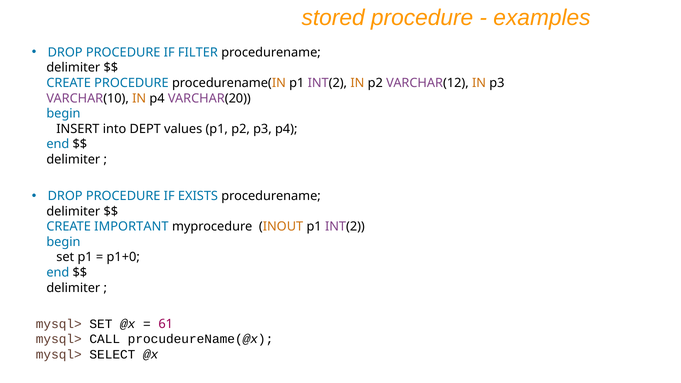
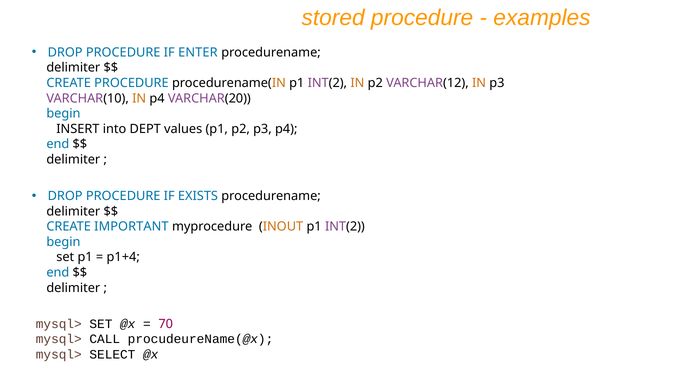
FILTER: FILTER -> ENTER (198, 52)
p1+0: p1+0 -> p1+4 (123, 257)
61: 61 -> 70 (166, 324)
